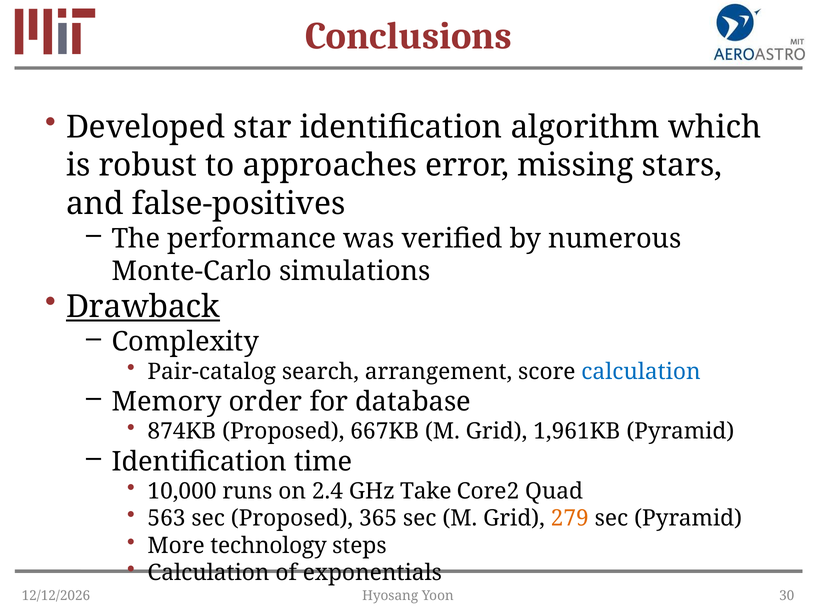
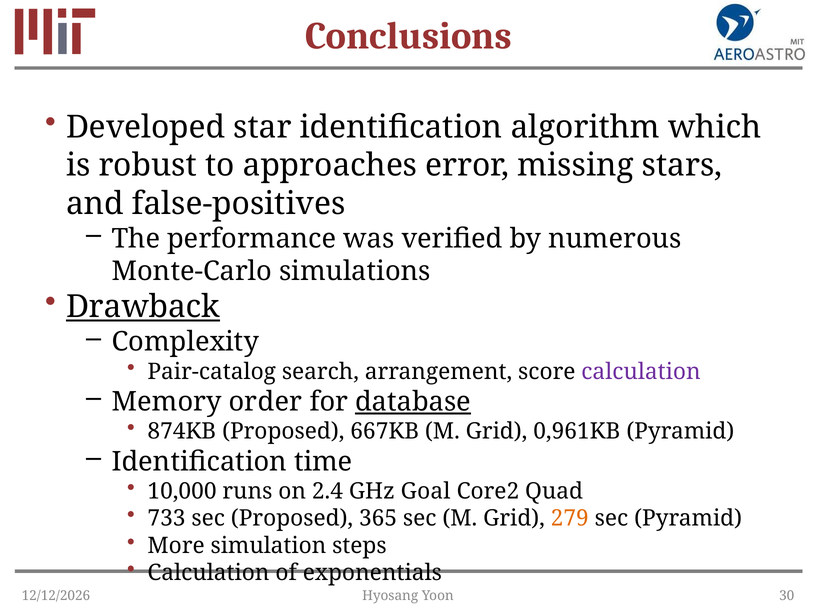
calculation colour: blue -> purple (641, 372)
database underline: none -> present (413, 402)
1,961KB: 1,961KB -> 0,961KB (577, 431)
Take: Take -> Goal (426, 491)
563: 563 -> 733 (166, 519)
technology: technology -> simulation (268, 546)
